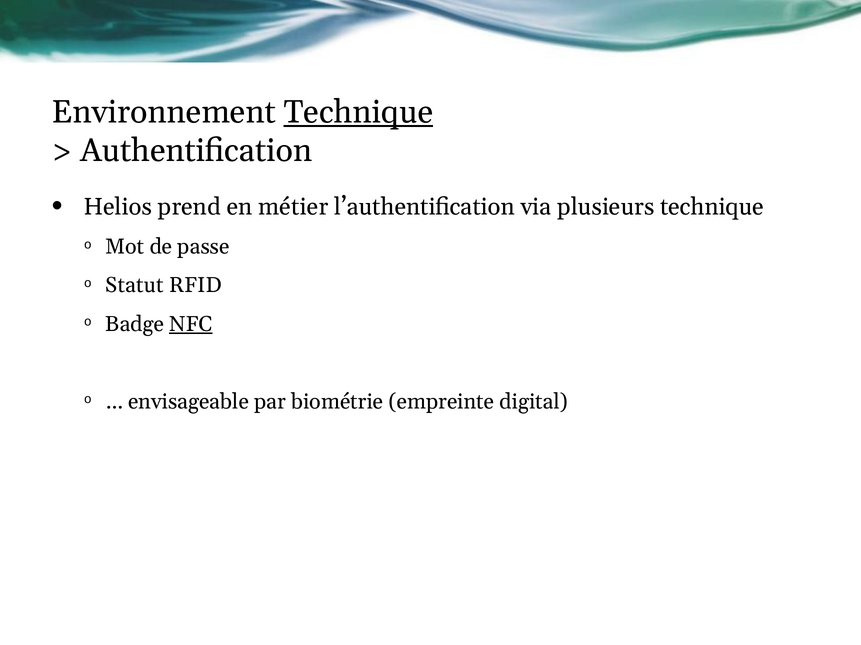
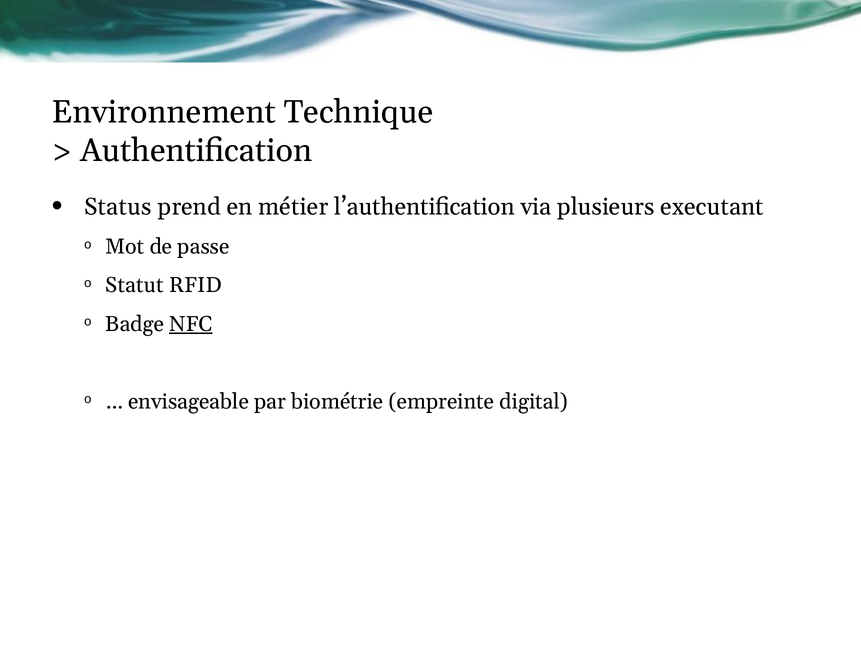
Technique underline: present -> none (358, 112)
Helios: Helios -> Status (118, 207)
plusieurs technique: technique -> executant (712, 207)
